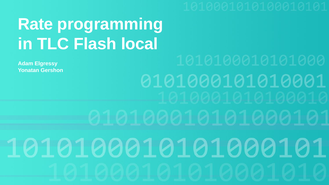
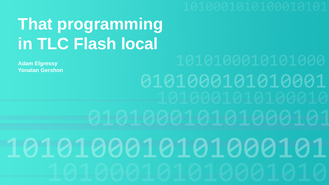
Rate: Rate -> That (35, 24)
